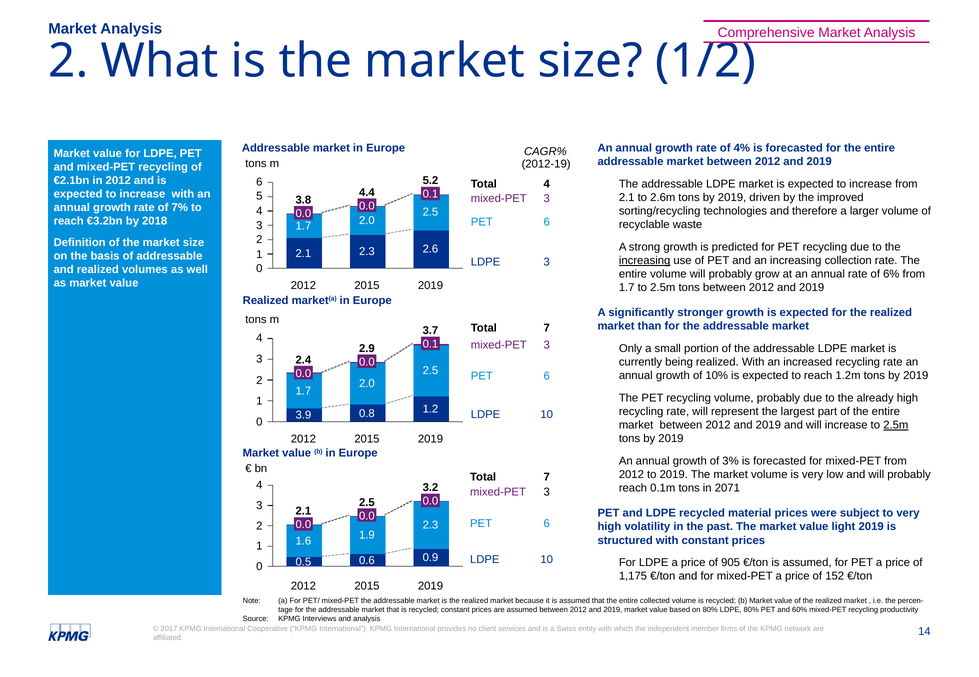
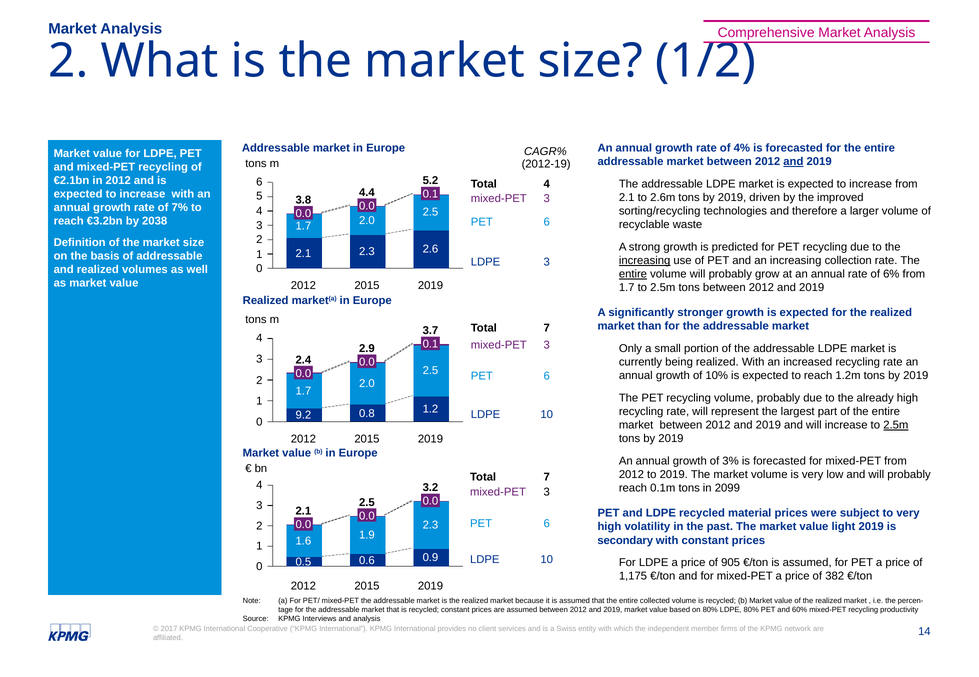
and underline: none -> present (793, 162)
2018: 2018 -> 2038 (155, 221)
entire underline: none -> present (633, 274)
3.9: 3.9 -> 9.2 (303, 416)
2071: 2071 -> 2099 (727, 489)
structured: structured -> secondary (625, 541)
152: 152 -> 382 (835, 577)
